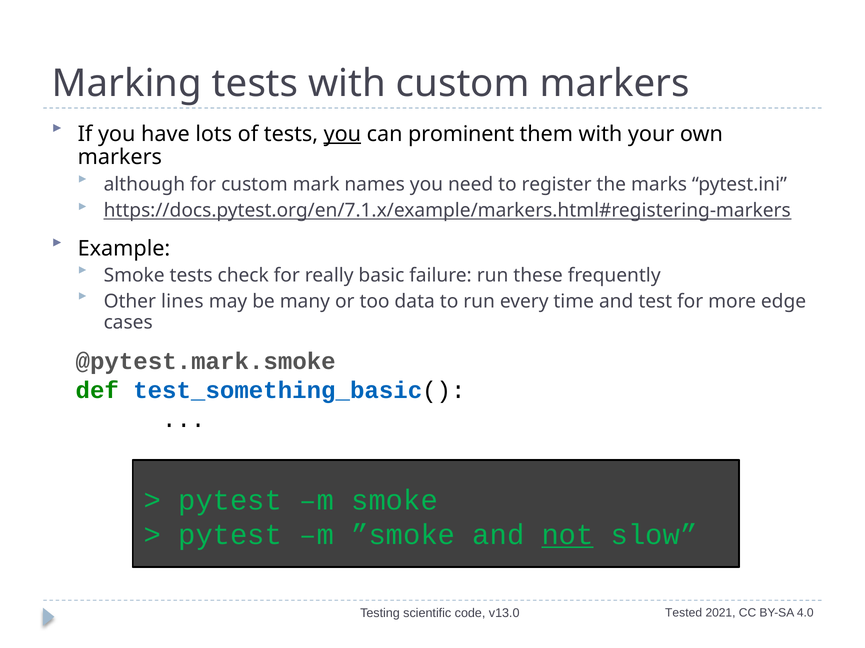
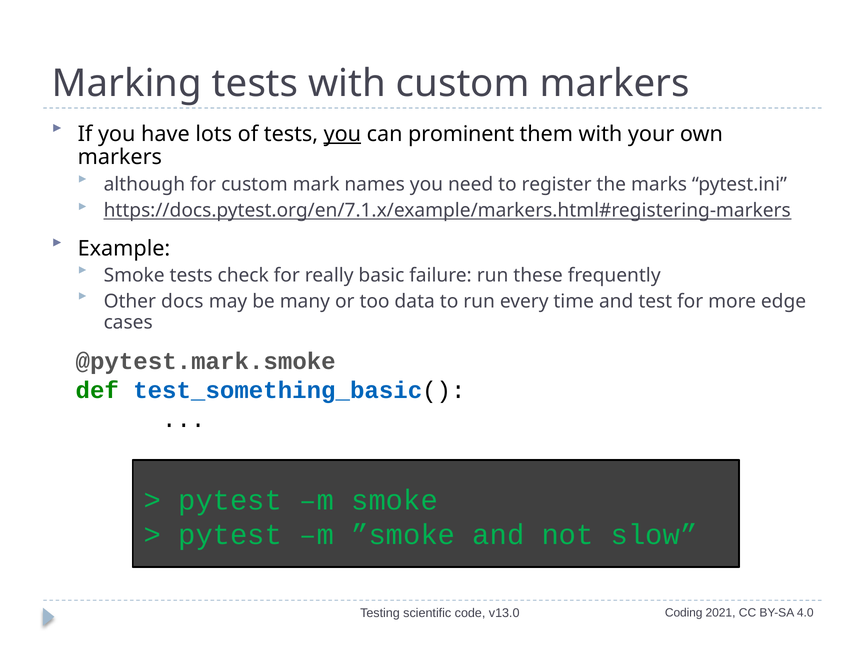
lines: lines -> docs (182, 302)
not underline: present -> none (568, 535)
Tested: Tested -> Coding (684, 614)
